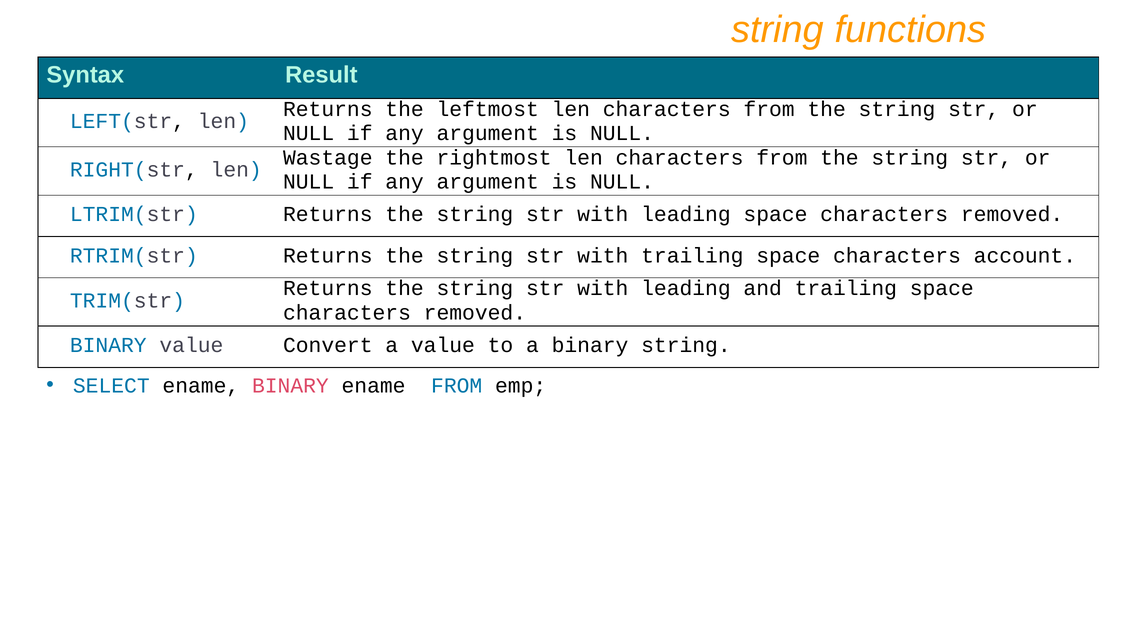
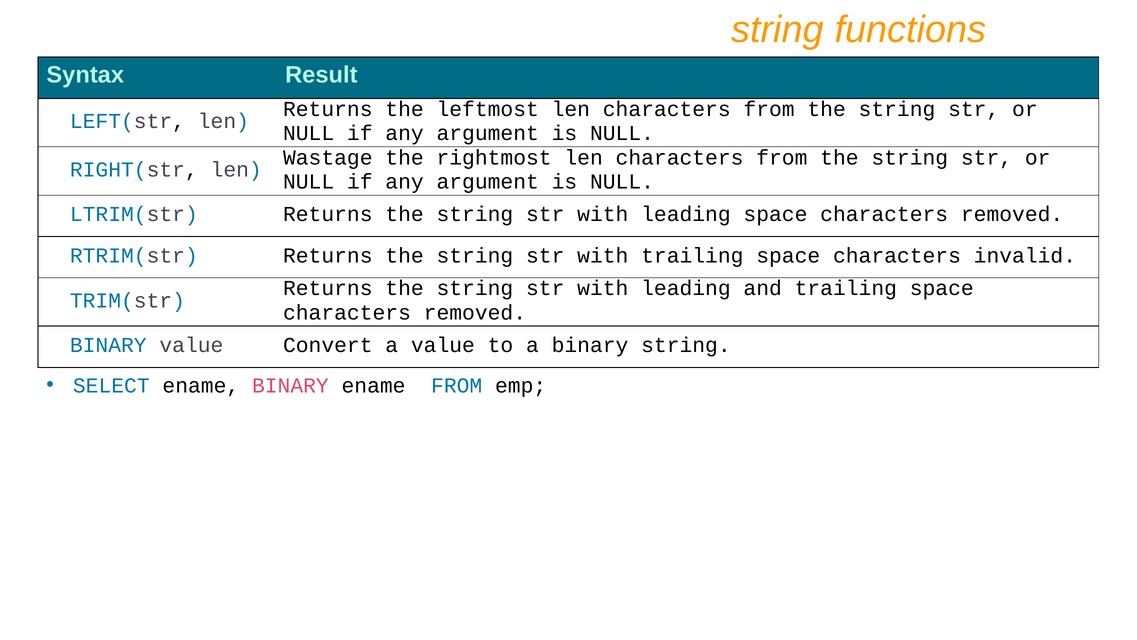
account: account -> invalid (1025, 256)
